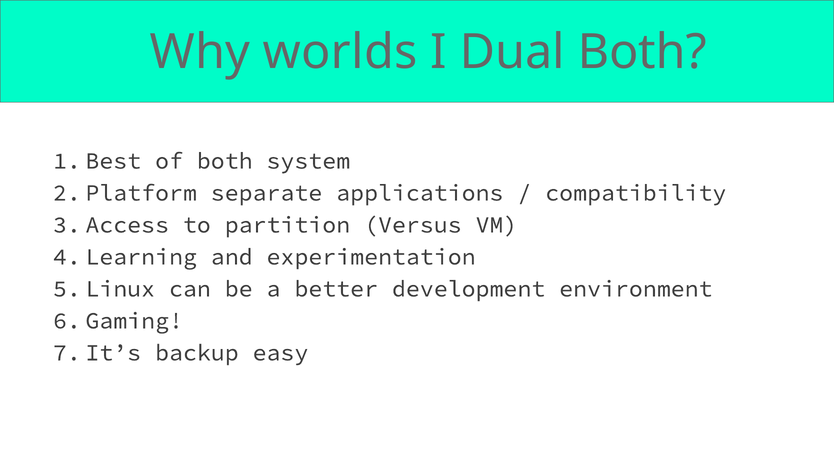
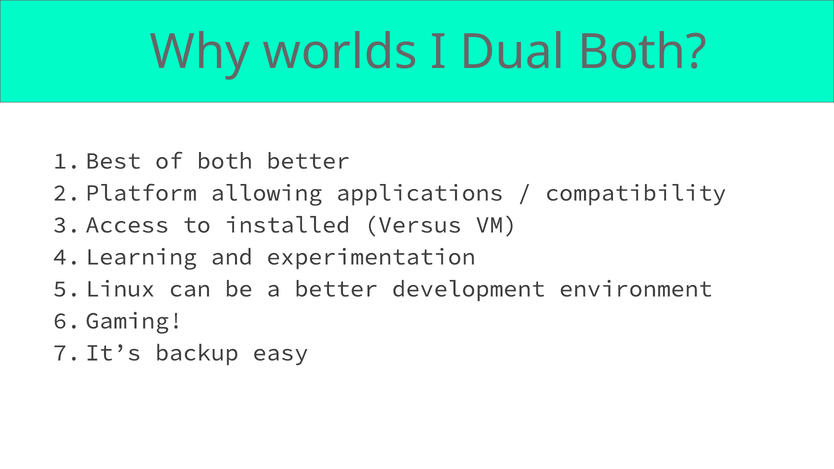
both system: system -> better (308, 161)
separate: separate -> allowing (267, 193)
partition: partition -> installed (287, 225)
